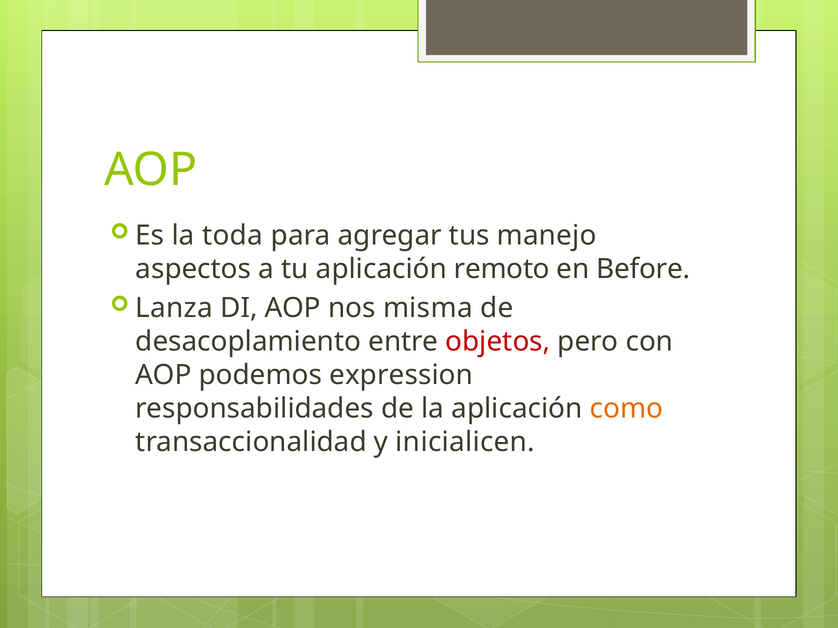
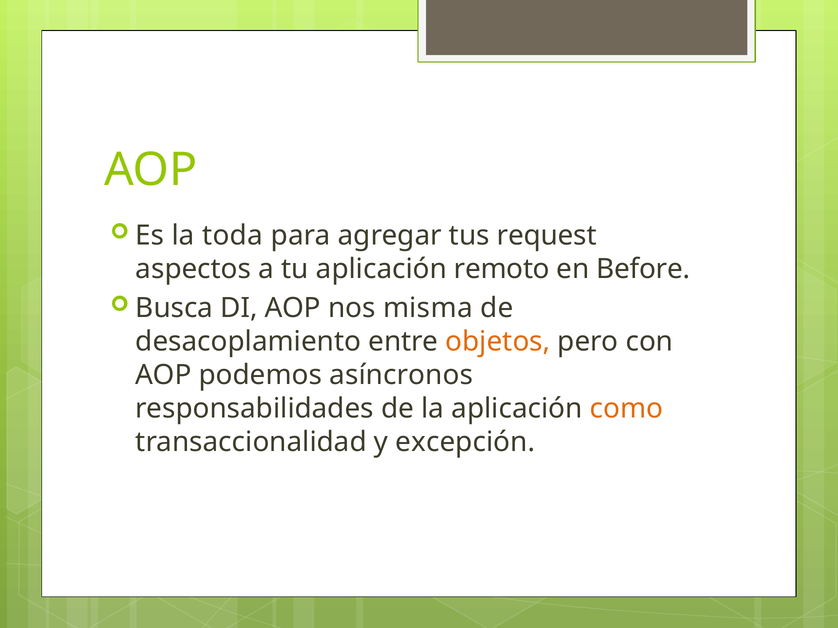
manejo: manejo -> request (547, 236)
Lanza: Lanza -> Busca (174, 308)
objetos colour: red -> orange (498, 342)
expression: expression -> asíncronos (401, 376)
inicialicen: inicialicen -> excepción (465, 443)
